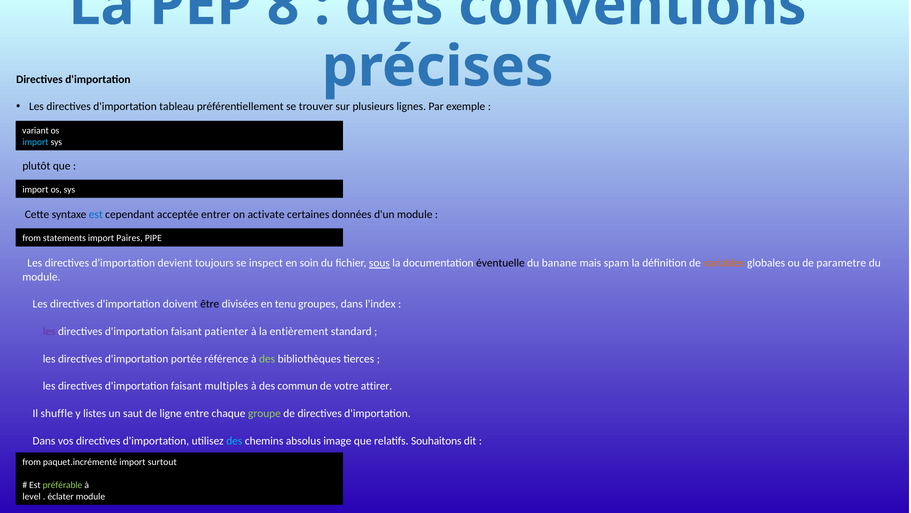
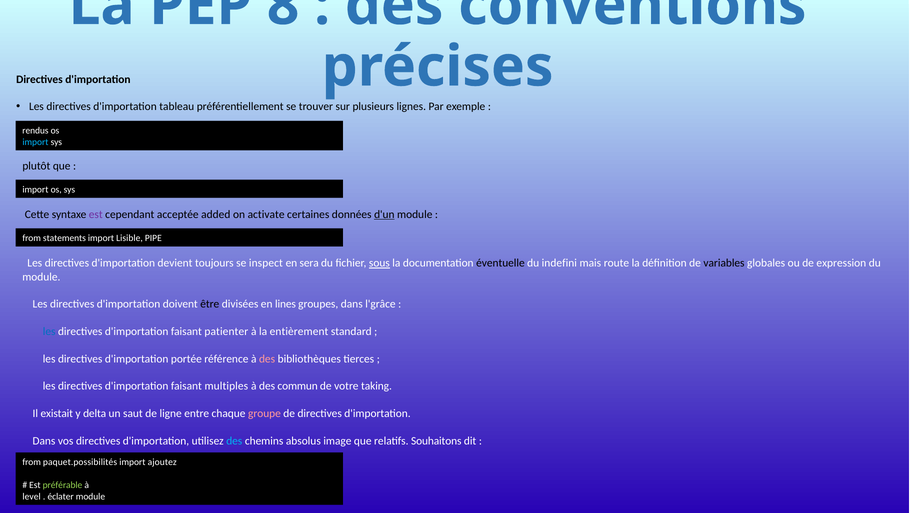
variant: variant -> rendus (35, 130)
est colour: blue -> purple (96, 214)
entrer: entrer -> added (216, 214)
d'un underline: none -> present (384, 214)
Paires: Paires -> Lisible (129, 238)
soin: soin -> sera (309, 263)
banane: banane -> indefini (559, 263)
spam: spam -> route (616, 263)
variables colour: orange -> black (724, 263)
parametre: parametre -> expression (841, 263)
tenu: tenu -> lines (285, 304)
l'index: l'index -> l'grâce (380, 304)
les colour: purple -> blue (49, 331)
des colour: light green -> pink (267, 358)
attirer: attirer -> taking (376, 386)
shuffle: shuffle -> existait (57, 413)
listes: listes -> delta (95, 413)
groupe colour: light green -> pink (264, 413)
paquet.incrémenté: paquet.incrémenté -> paquet.possibilités (80, 462)
surtout: surtout -> ajoutez (162, 462)
